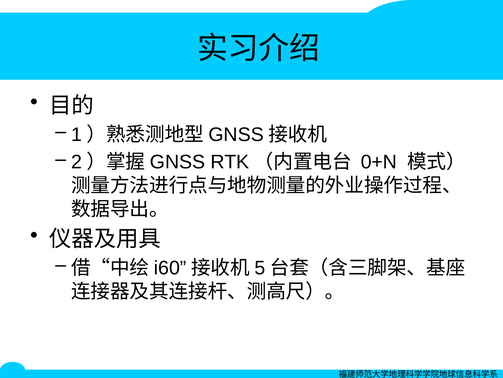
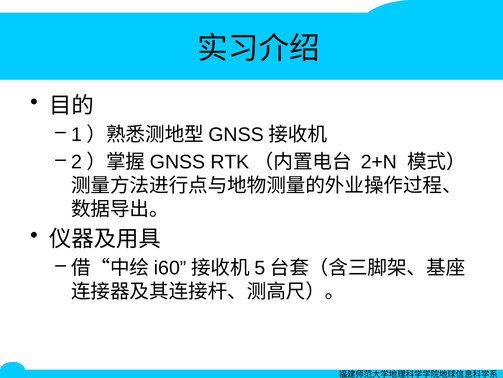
0+N: 0+N -> 2+N (379, 162)
